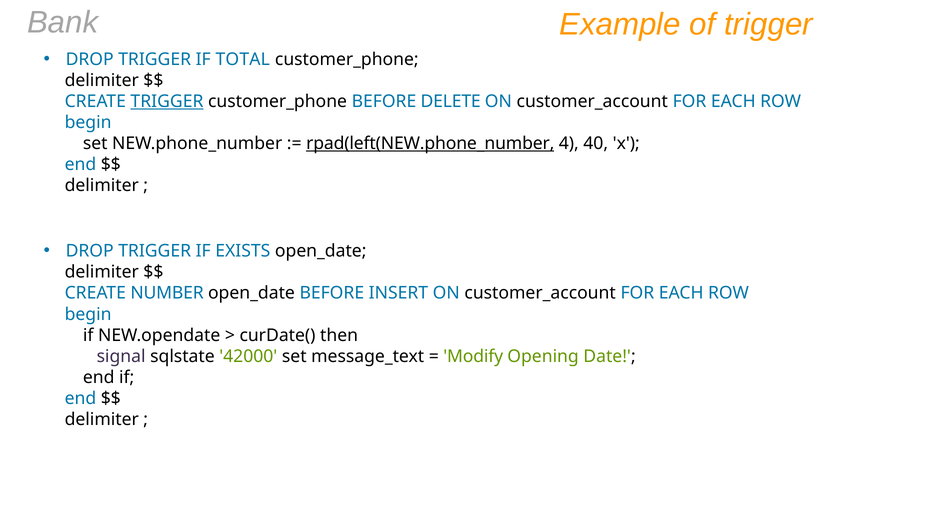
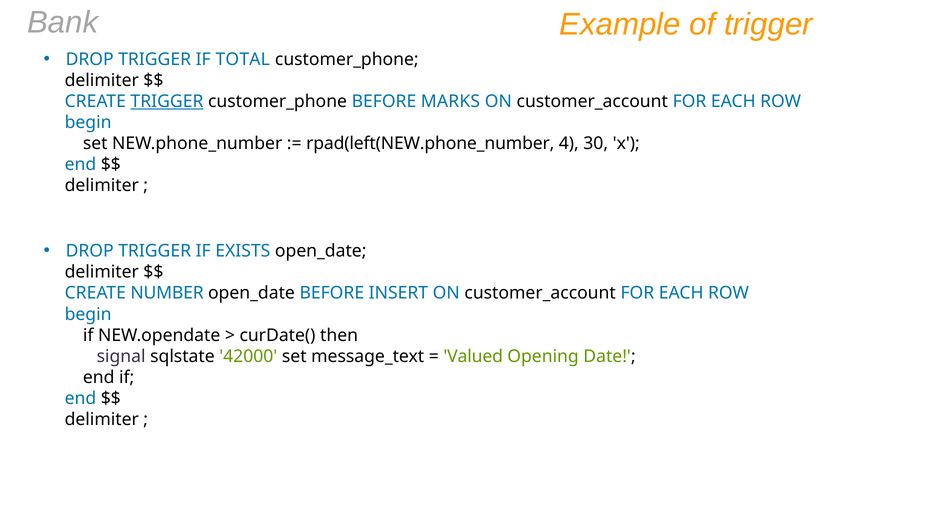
DELETE: DELETE -> MARKS (450, 101)
rpad(left(NEW.phone_number underline: present -> none (430, 144)
40: 40 -> 30 (596, 144)
Modify: Modify -> Valued (473, 357)
